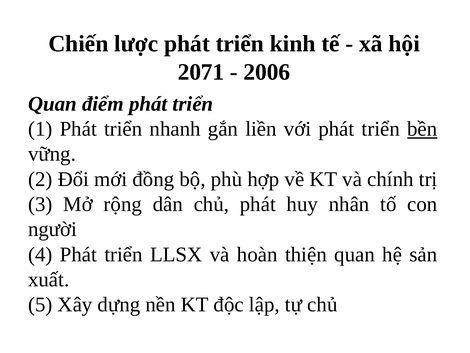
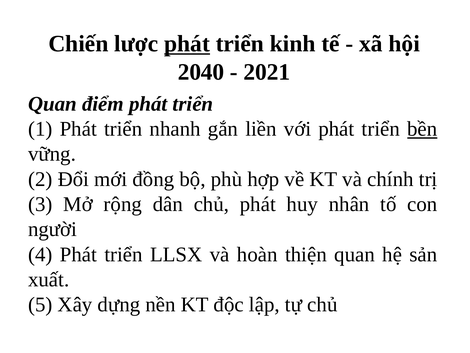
phát underline: none -> present (187, 44)
2071: 2071 -> 2040 (201, 72)
2006: 2006 -> 2021 (267, 72)
